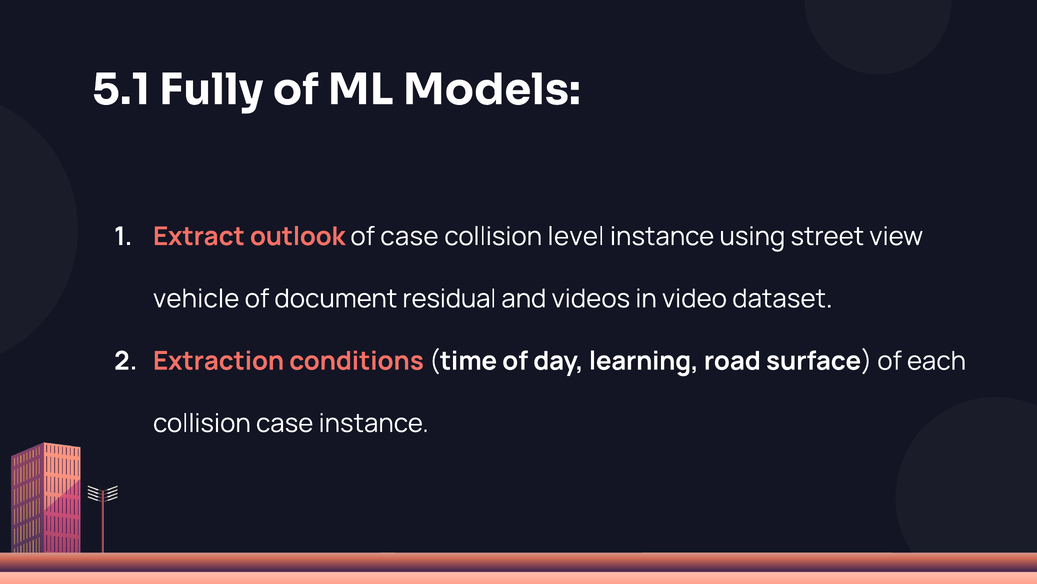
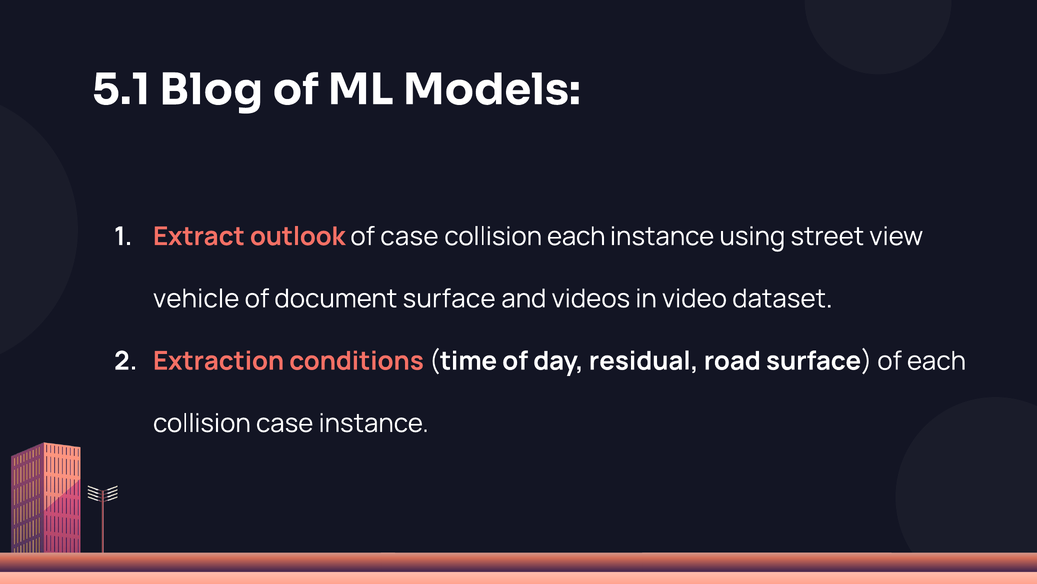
Fully: Fully -> Blog (211, 90)
collision level: level -> each (576, 236)
document residual: residual -> surface (449, 298)
learning: learning -> residual (644, 361)
